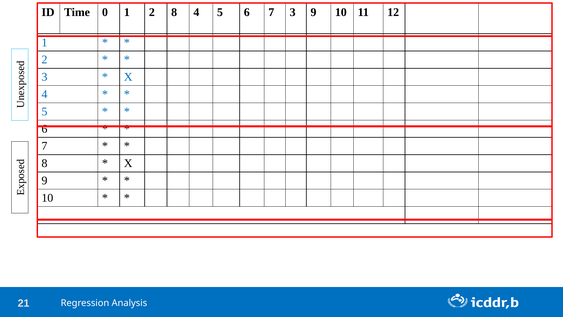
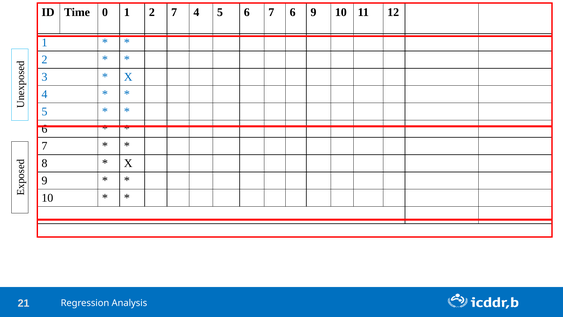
2 8: 8 -> 7 (174, 12)
6 7 3: 3 -> 6 (293, 12)
